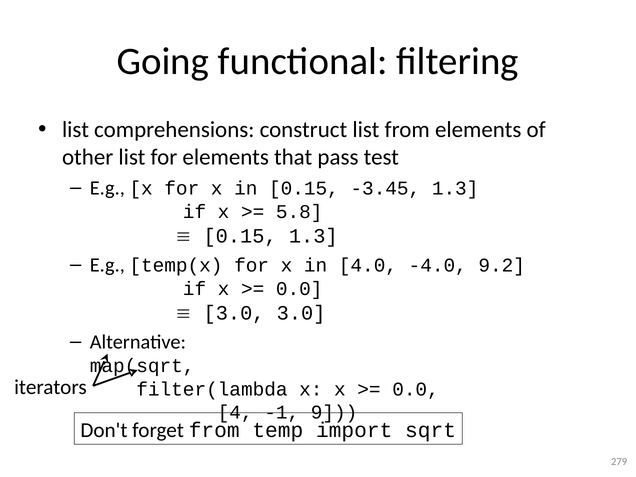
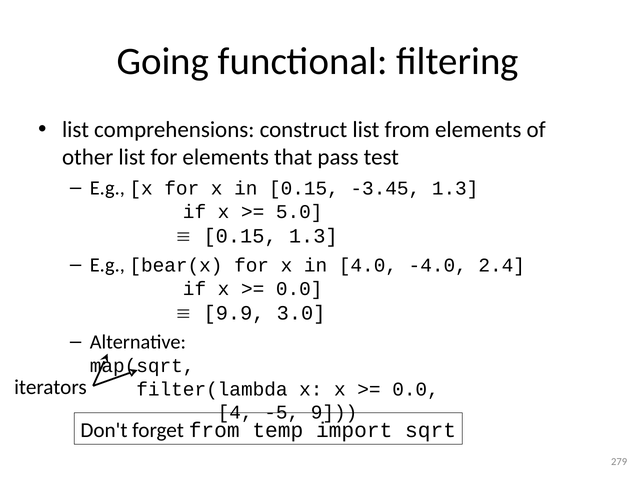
5.8: 5.8 -> 5.0 (299, 212)
temp(x: temp(x -> bear(x (176, 265)
9.2: 9.2 -> 2.4 (502, 265)
3.0: 3.0 -> 9.9 (234, 313)
-1: -1 -> -5 (282, 413)
